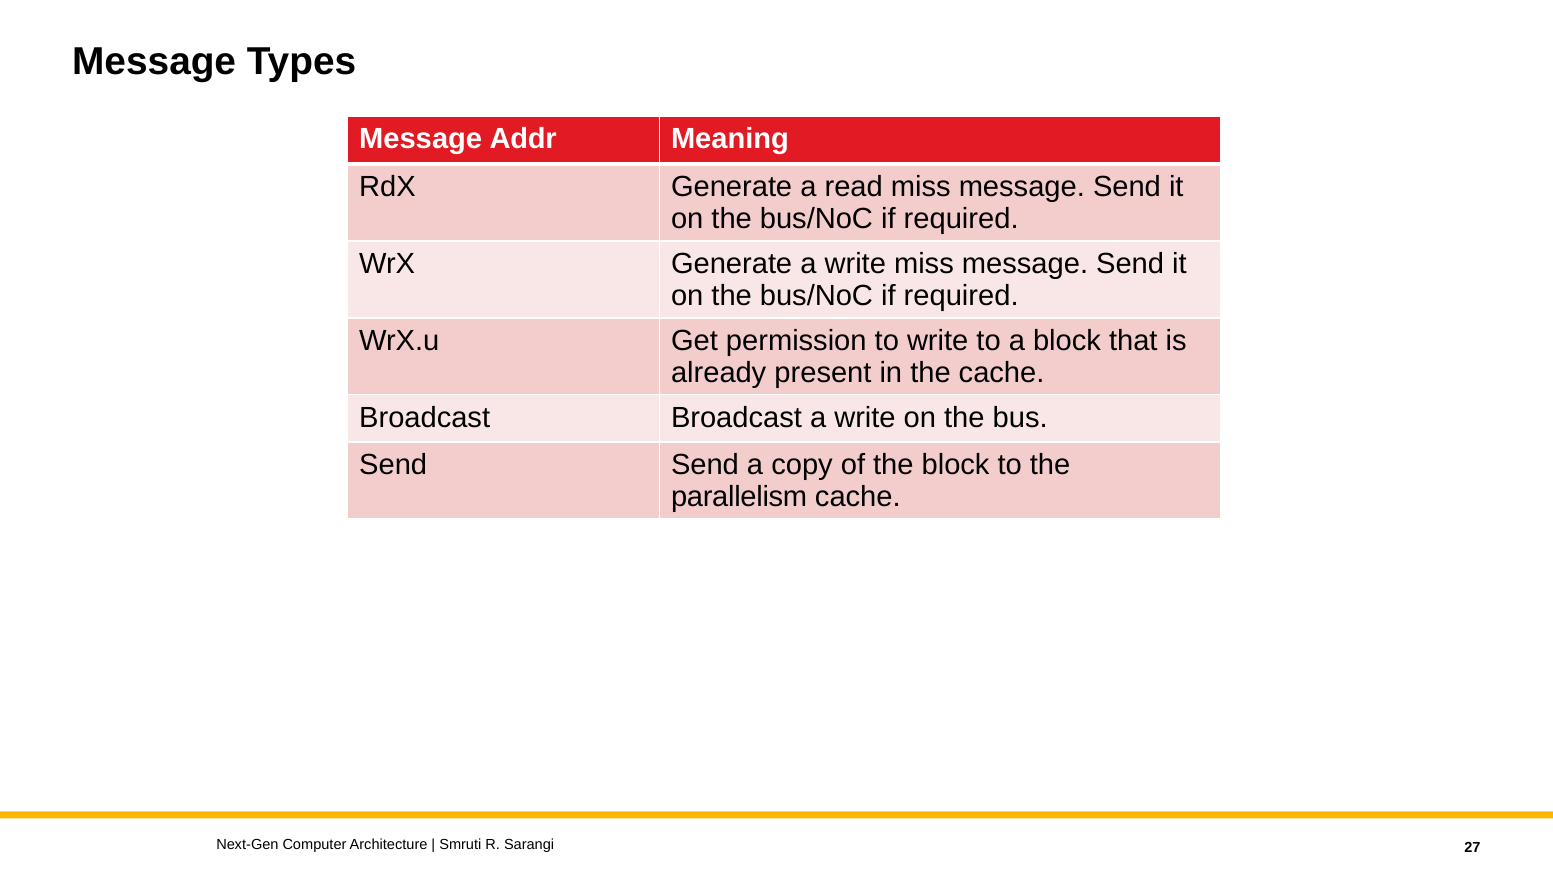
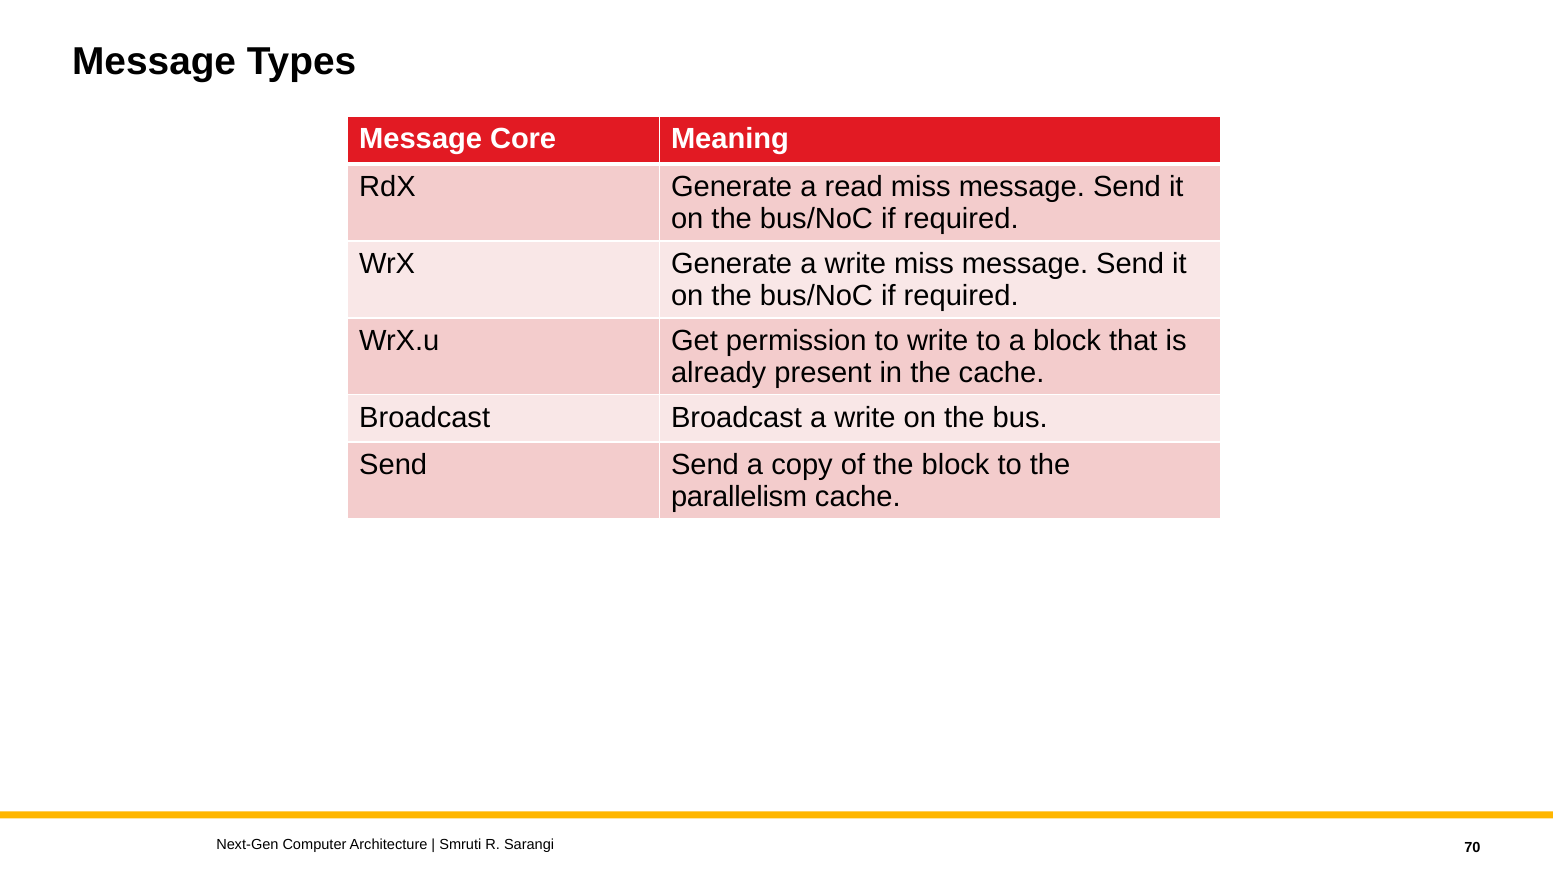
Addr: Addr -> Core (523, 139)
27: 27 -> 70 (1472, 847)
